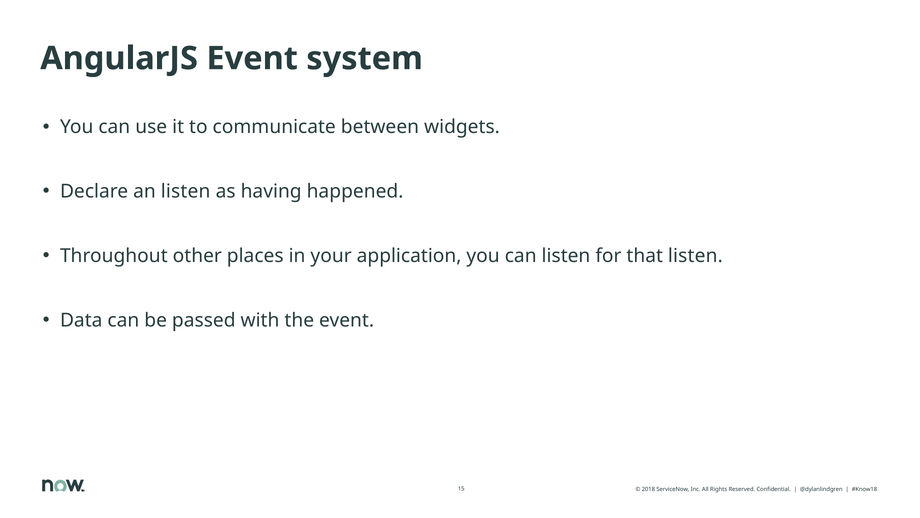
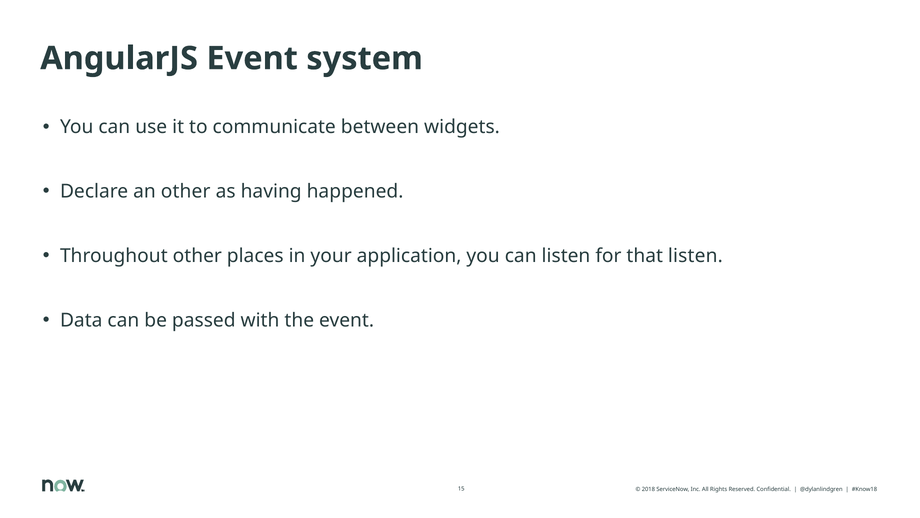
an listen: listen -> other (186, 191)
